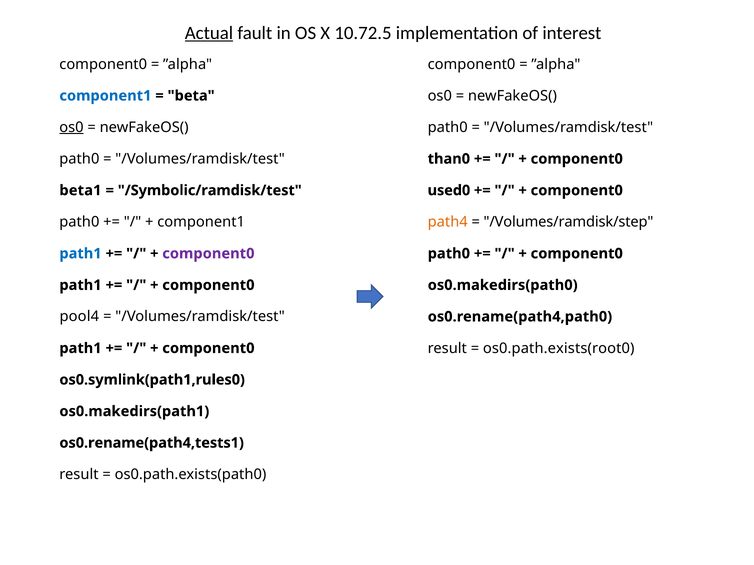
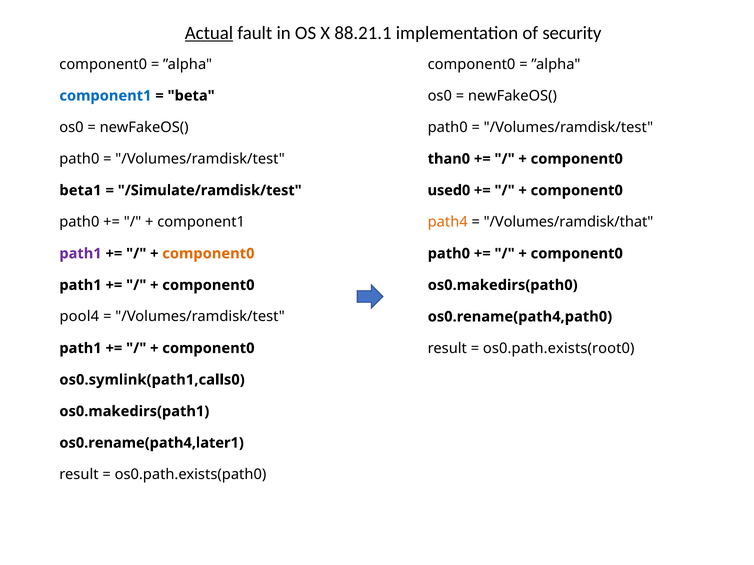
10.72.5: 10.72.5 -> 88.21.1 (363, 33)
interest: interest -> security (572, 33)
os0 underline: present -> none (71, 127)
/Symbolic/ramdisk/test: /Symbolic/ramdisk/test -> /Simulate/ramdisk/test (210, 191)
/Volumes/ramdisk/step: /Volumes/ramdisk/step -> /Volumes/ramdisk/that (568, 222)
path1 colour: blue -> purple (81, 254)
component0 colour: purple -> orange (208, 254)
os0.symlink(path1,rules0: os0.symlink(path1,rules0 -> os0.symlink(path1,calls0 (152, 380)
os0.rename(path4,tests1: os0.rename(path4,tests1 -> os0.rename(path4,later1 (152, 443)
